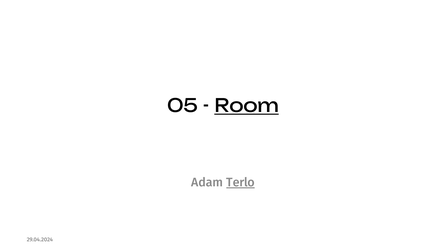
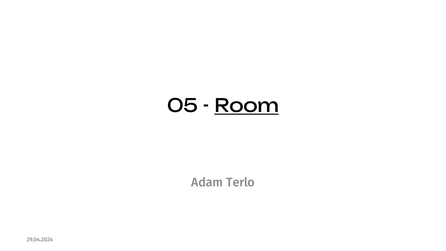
Terlo underline: present -> none (241, 182)
